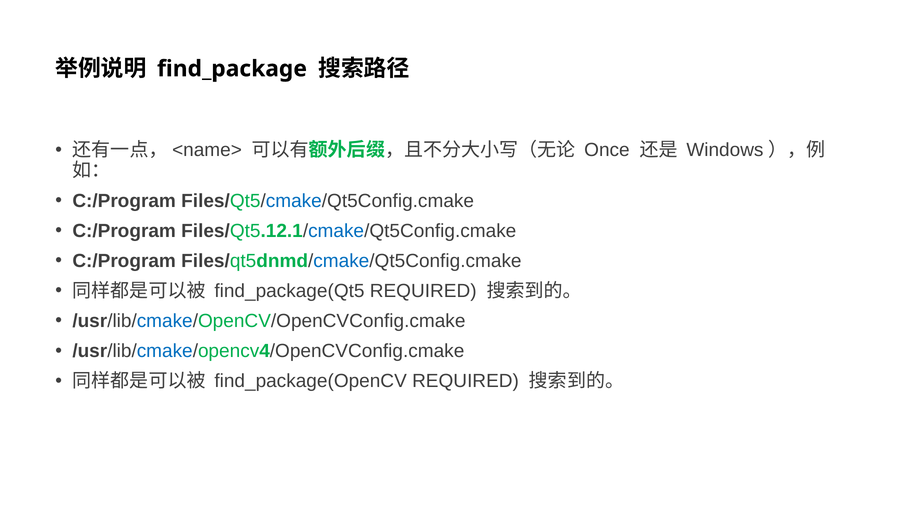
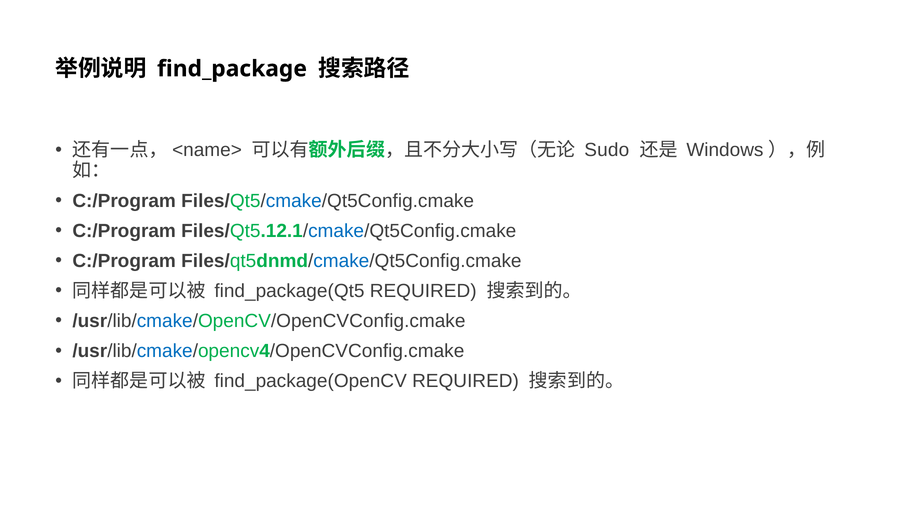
Once: Once -> Sudo (607, 150)
